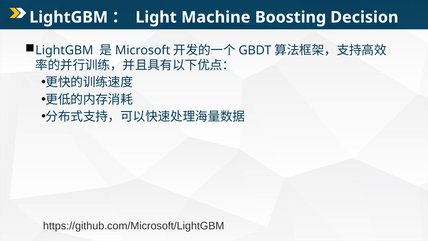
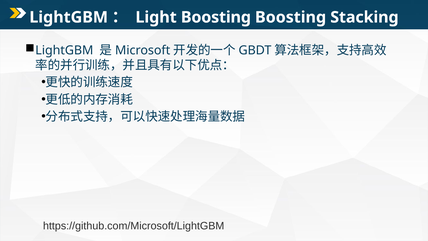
Light Machine: Machine -> Boosting (216, 17)
Decision: Decision -> Stacking (364, 17)
